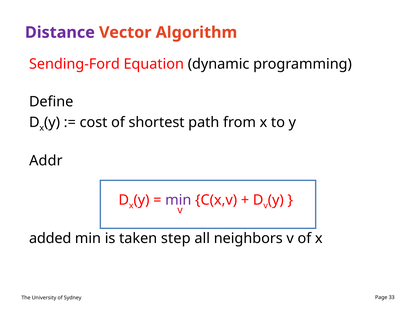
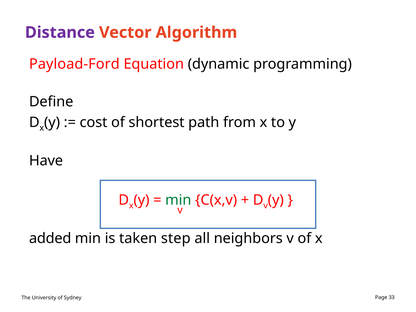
Sending-Ford: Sending-Ford -> Payload-Ford (74, 64)
Addr: Addr -> Have (46, 161)
min colour: purple -> green (178, 200)
